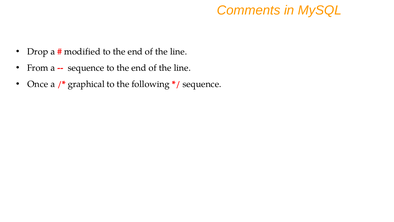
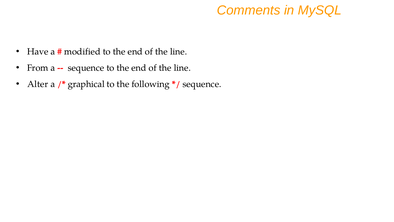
Drop: Drop -> Have (38, 52)
Once: Once -> Alter (38, 84)
